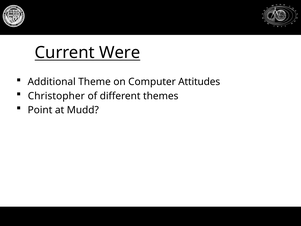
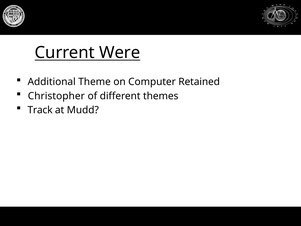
Attitudes: Attitudes -> Retained (199, 82)
Point: Point -> Track (40, 110)
